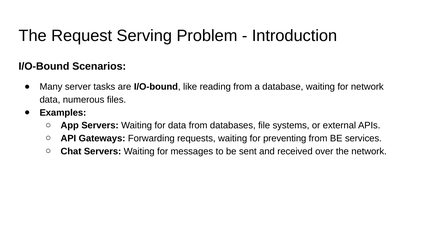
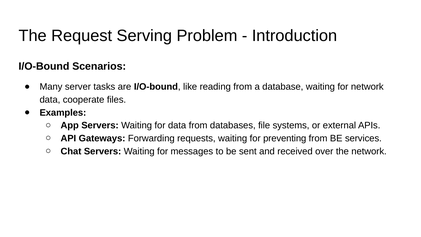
numerous: numerous -> cooperate (84, 100)
